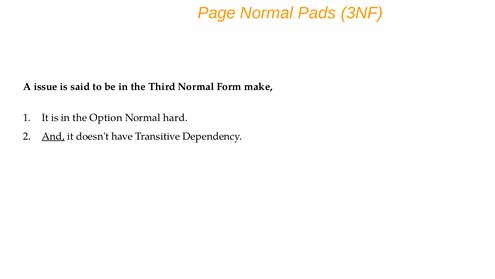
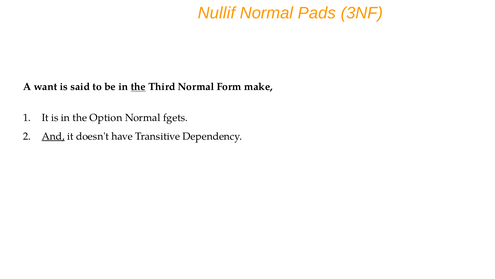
Page: Page -> Nullif (216, 13)
issue: issue -> want (46, 87)
the underline: none -> present (138, 87)
hard: hard -> fgets (175, 117)
